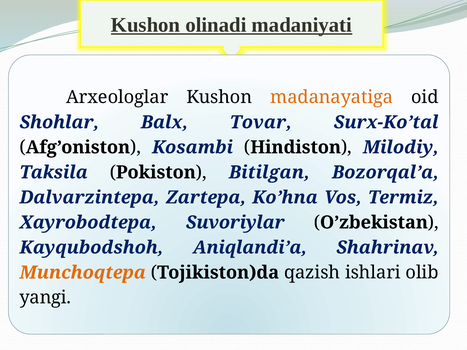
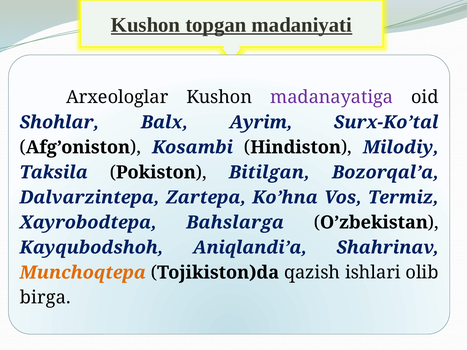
olinadi: olinadi -> topgan (216, 25)
madanayatiga colour: orange -> purple (332, 97)
Tovar: Tovar -> Ayrim (261, 122)
Suvoriylar: Suvoriylar -> Bahslarga (235, 223)
yangi: yangi -> birga (45, 298)
